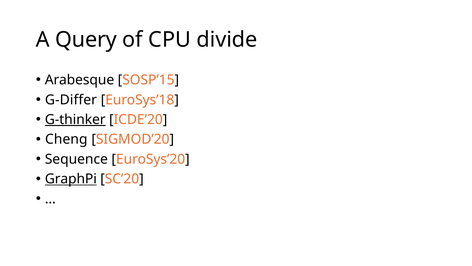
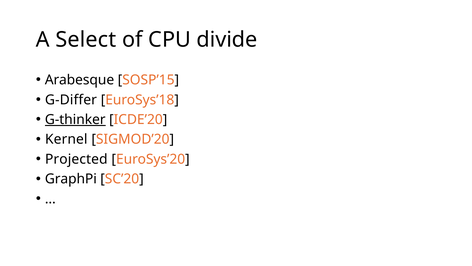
Query: Query -> Select (86, 40)
Cheng: Cheng -> Kernel (66, 139)
Sequence: Sequence -> Projected (76, 159)
GraphPi underline: present -> none (71, 179)
